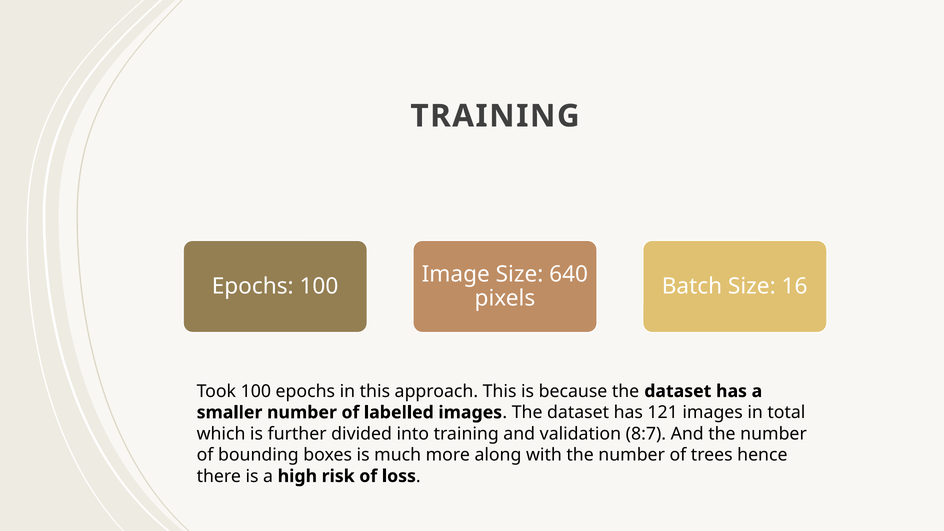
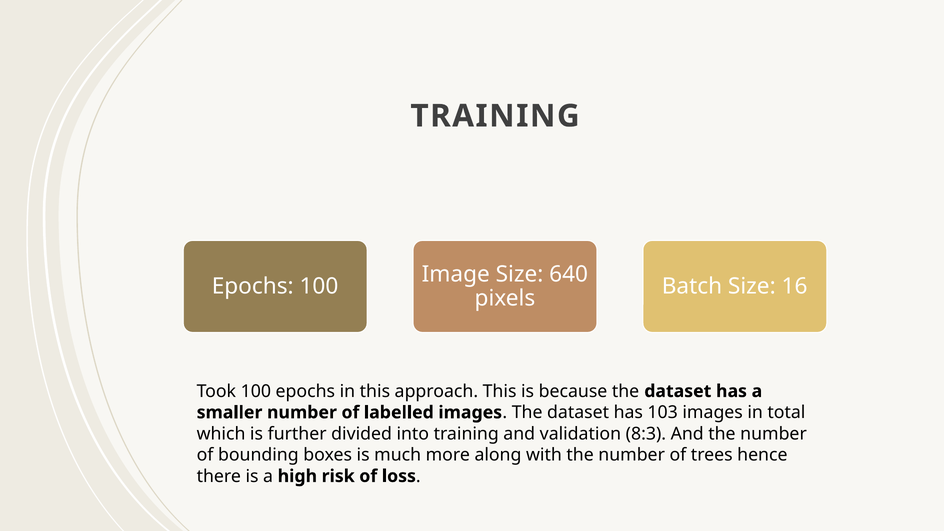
121: 121 -> 103 (663, 412)
8:7: 8:7 -> 8:3 (646, 434)
